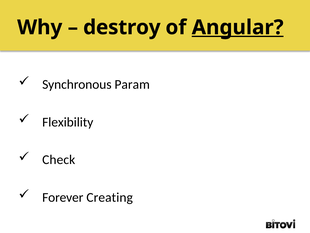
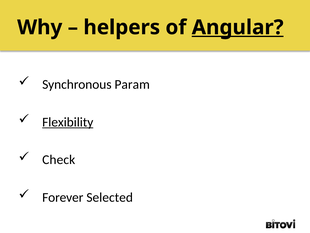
destroy: destroy -> helpers (122, 27)
Flexibility underline: none -> present (68, 122)
Creating: Creating -> Selected (110, 197)
